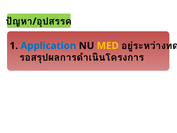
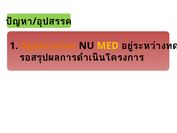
Application colour: blue -> orange (48, 46)
